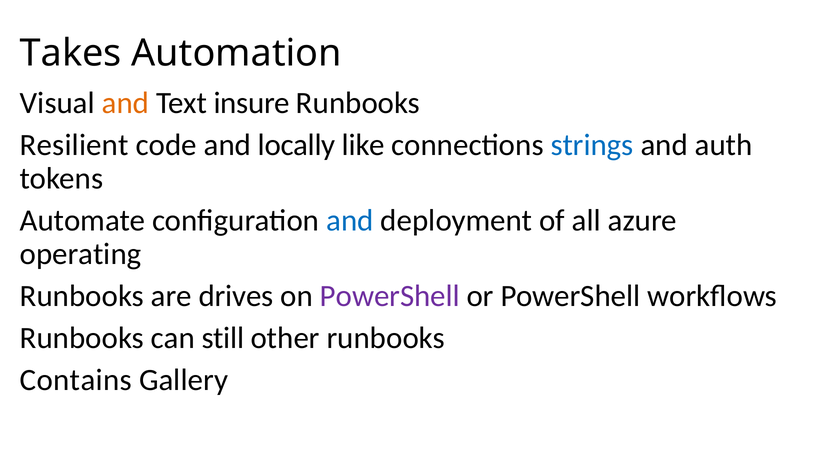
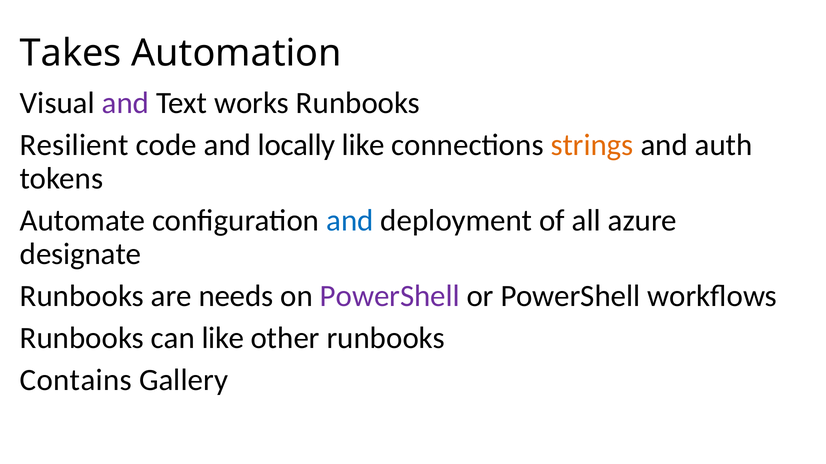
and colour: orange -> purple (125, 103)
insure: insure -> works (252, 103)
strings colour: blue -> orange (592, 145)
operating: operating -> designate (81, 254)
drives: drives -> needs (236, 296)
can still: still -> like (223, 338)
